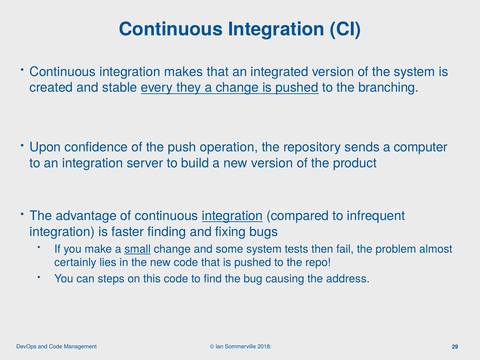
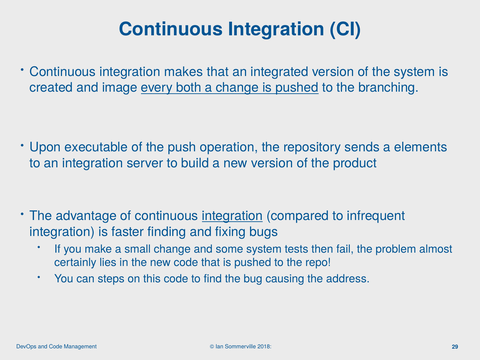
stable: stable -> image (120, 88)
they: they -> both (189, 88)
confidence: confidence -> executable (96, 147)
computer: computer -> elements (421, 147)
small underline: present -> none (138, 249)
